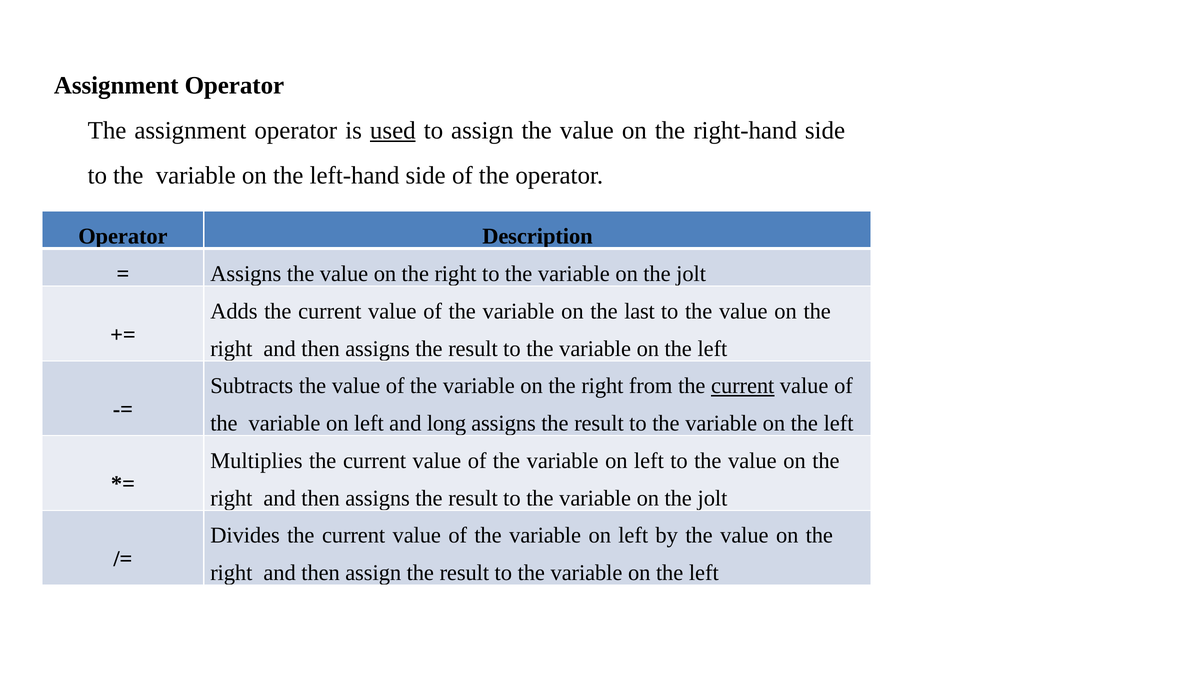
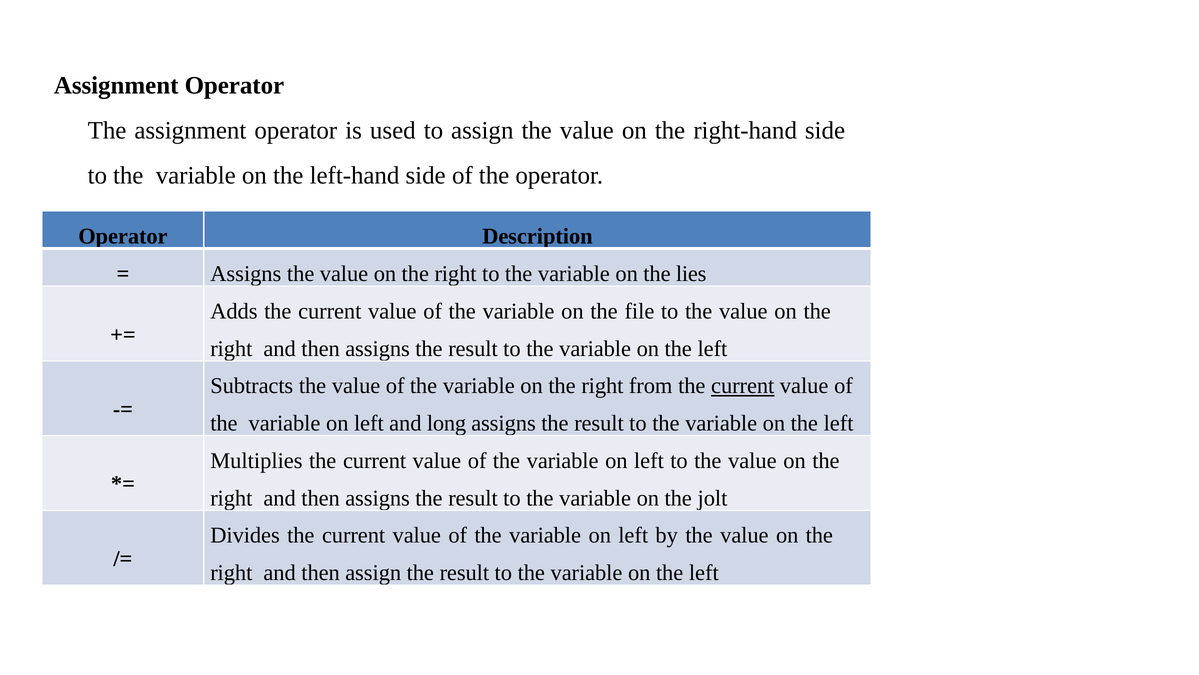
used underline: present -> none (393, 130)
jolt: jolt -> lies (691, 274)
last: last -> file (639, 311)
